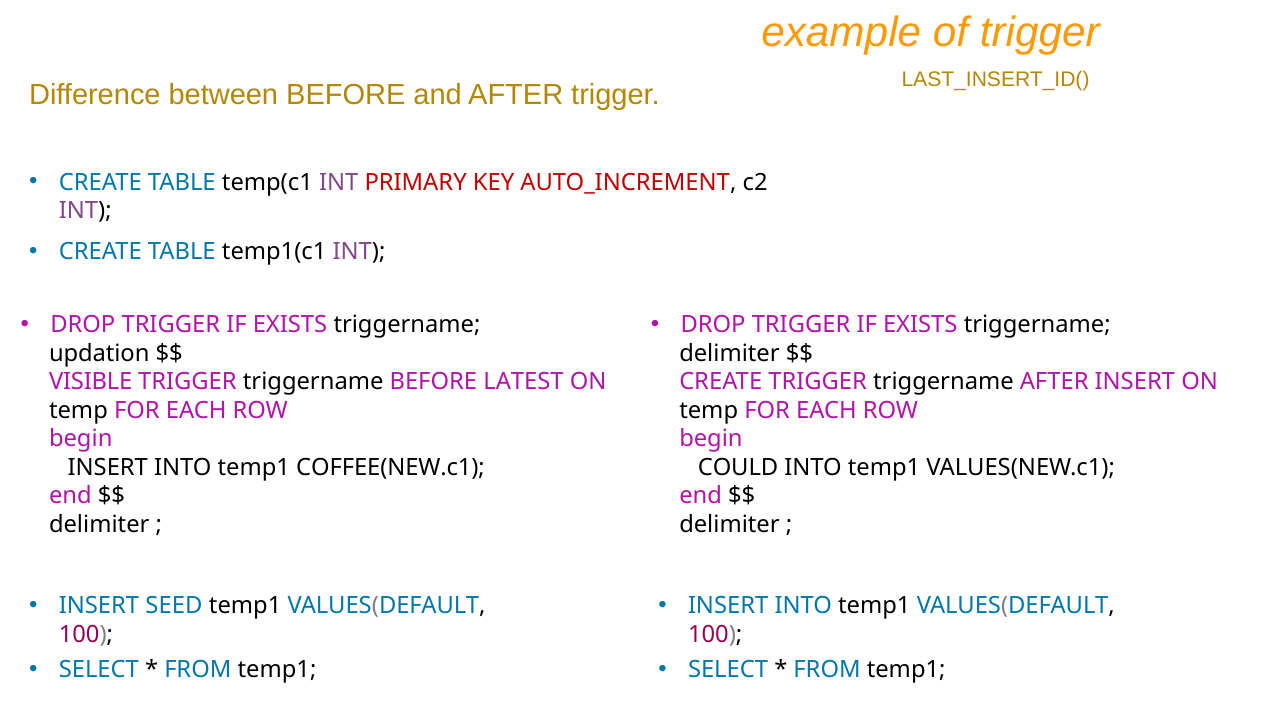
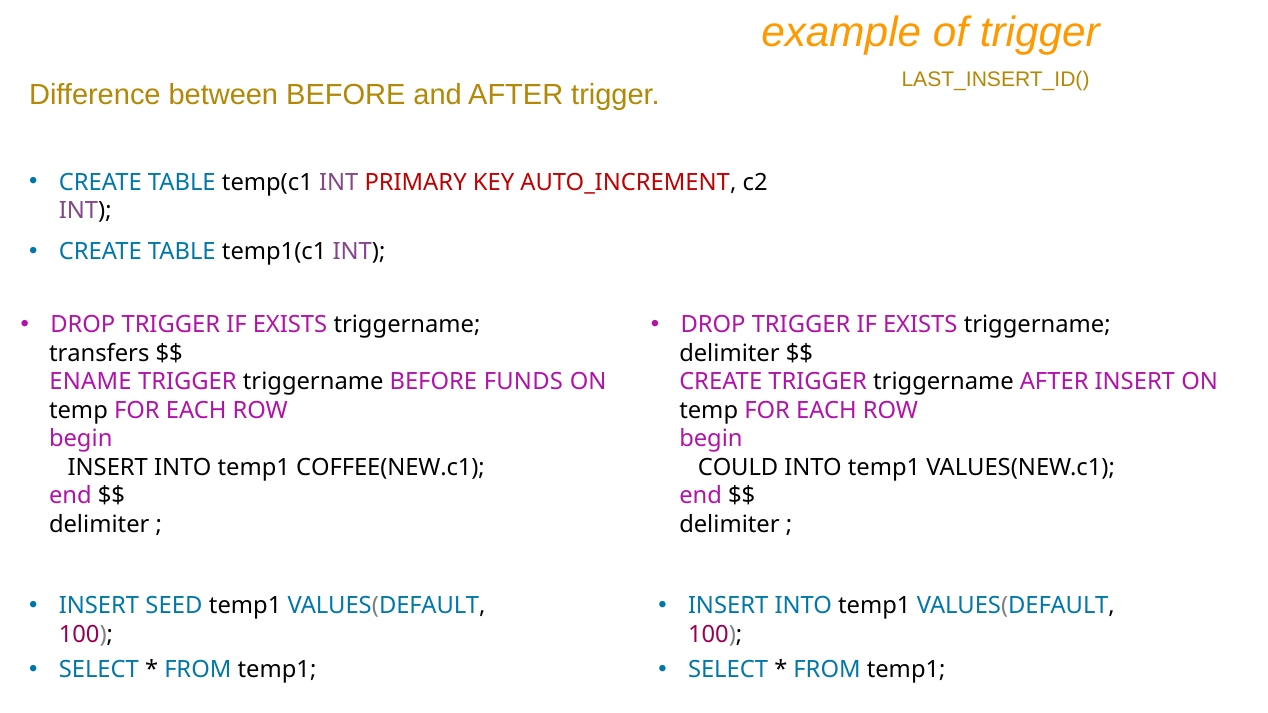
updation: updation -> transfers (99, 353)
VISIBLE: VISIBLE -> ENAME (90, 382)
LATEST: LATEST -> FUNDS (523, 382)
